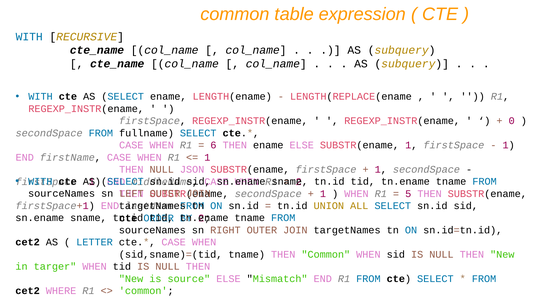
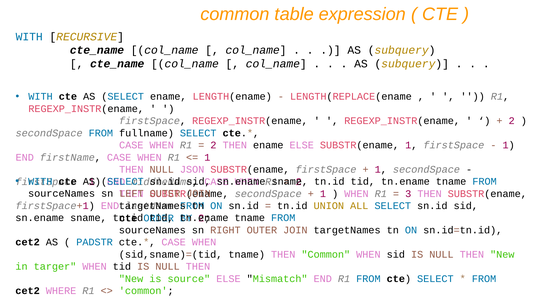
0: 0 -> 2 (512, 121)
6: 6 -> 2 (213, 145)
5: 5 -> 3 (408, 194)
LETTER: LETTER -> PADSTR (95, 243)
